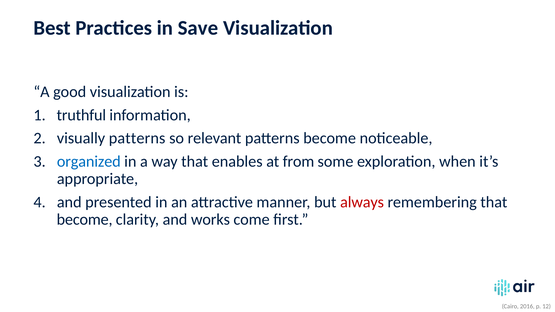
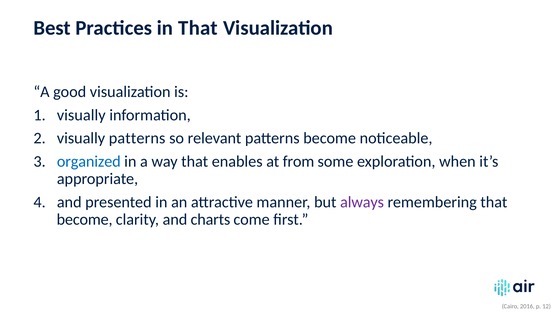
in Save: Save -> That (198, 28)
truthful: truthful -> visually (81, 115)
always colour: red -> purple (362, 202)
works: works -> charts (210, 220)
